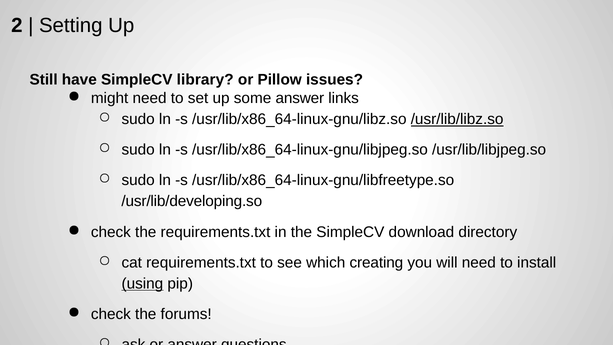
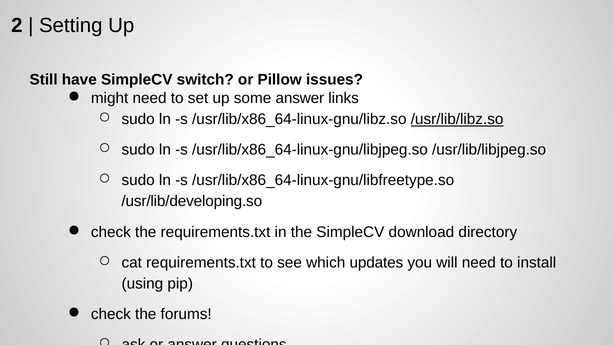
library: library -> switch (205, 80)
creating: creating -> updates (376, 262)
using underline: present -> none (142, 283)
